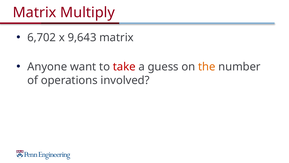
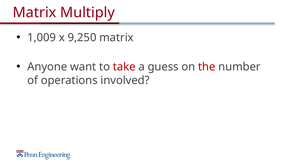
6,702: 6,702 -> 1,009 (42, 37)
9,643: 9,643 -> 9,250 (82, 37)
the colour: orange -> red (207, 67)
